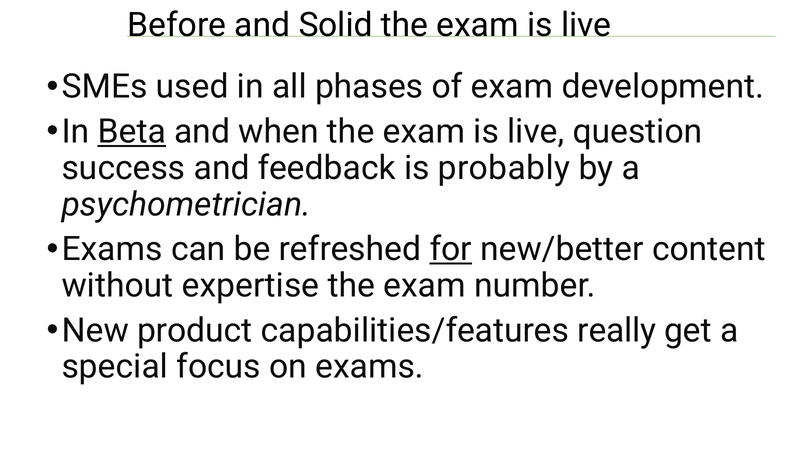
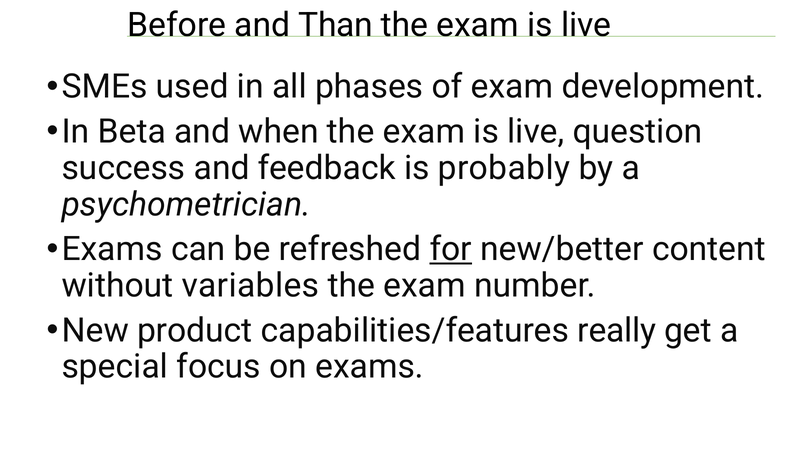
Solid: Solid -> Than (336, 25)
Beta underline: present -> none (132, 132)
expertise: expertise -> variables (250, 286)
